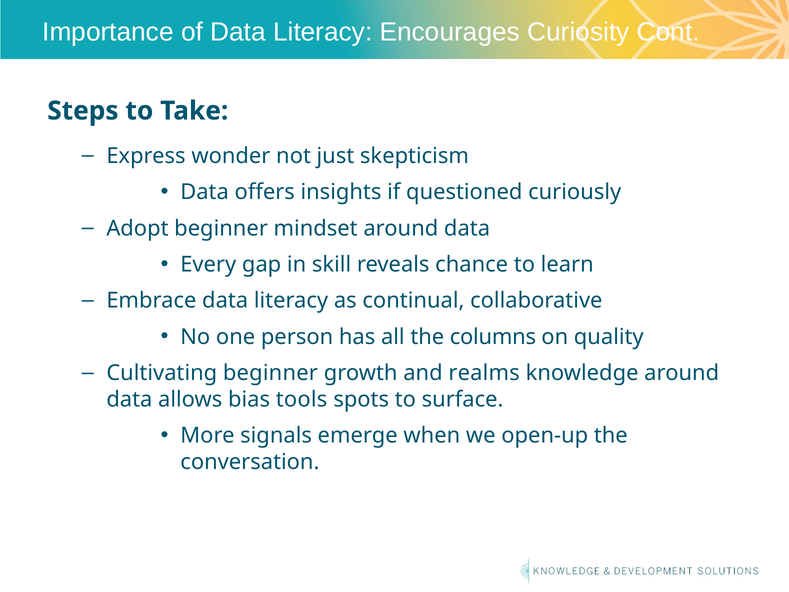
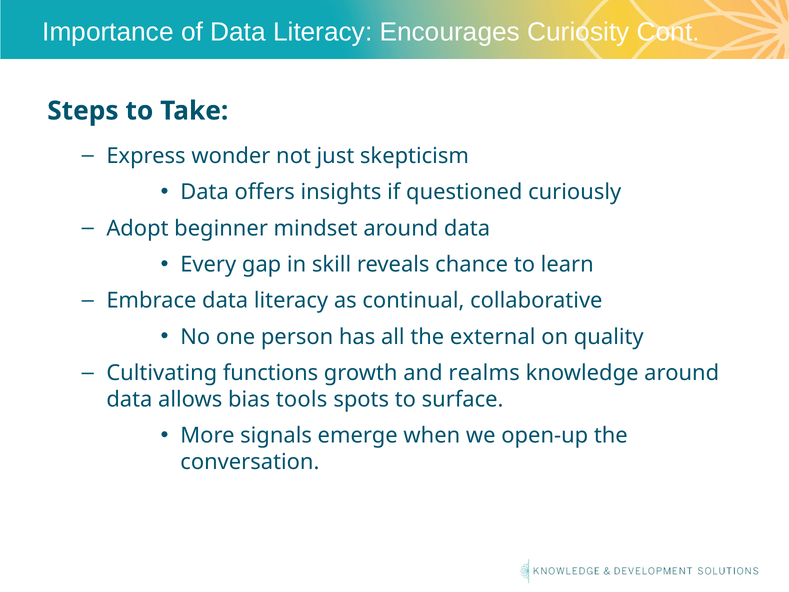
columns: columns -> external (493, 337)
Cultivating beginner: beginner -> functions (271, 373)
